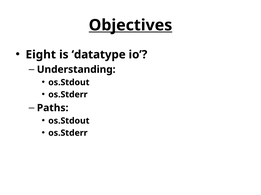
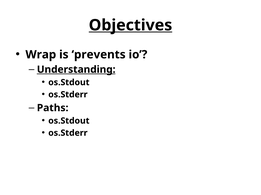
Eight: Eight -> Wrap (41, 55)
datatype: datatype -> prevents (99, 55)
Understanding underline: none -> present (76, 70)
